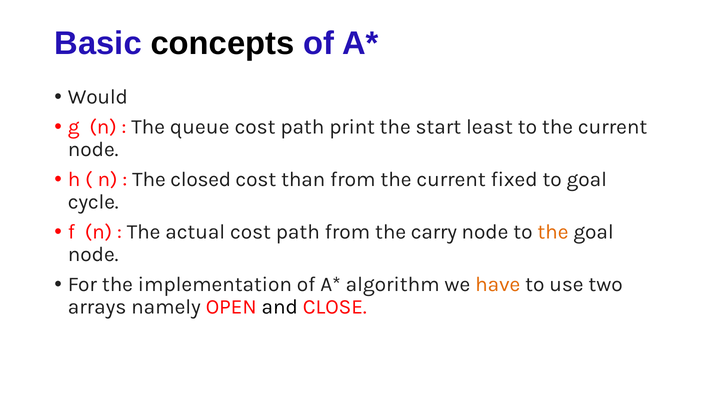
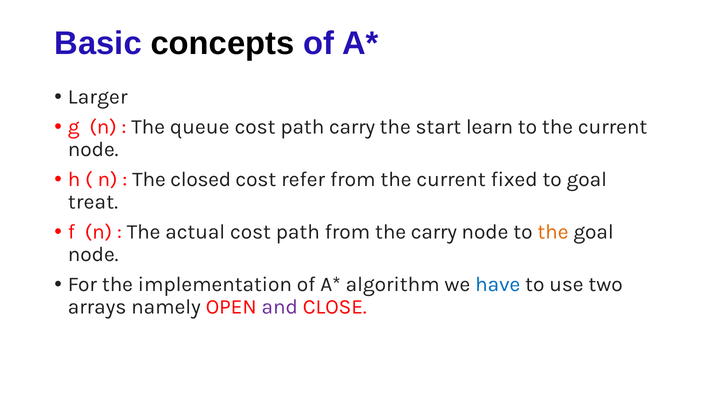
Would: Would -> Larger (98, 97)
path print: print -> carry (352, 127)
least: least -> learn (490, 127)
than: than -> refer (303, 179)
cycle: cycle -> treat (93, 202)
have colour: orange -> blue (498, 284)
and colour: black -> purple (280, 307)
